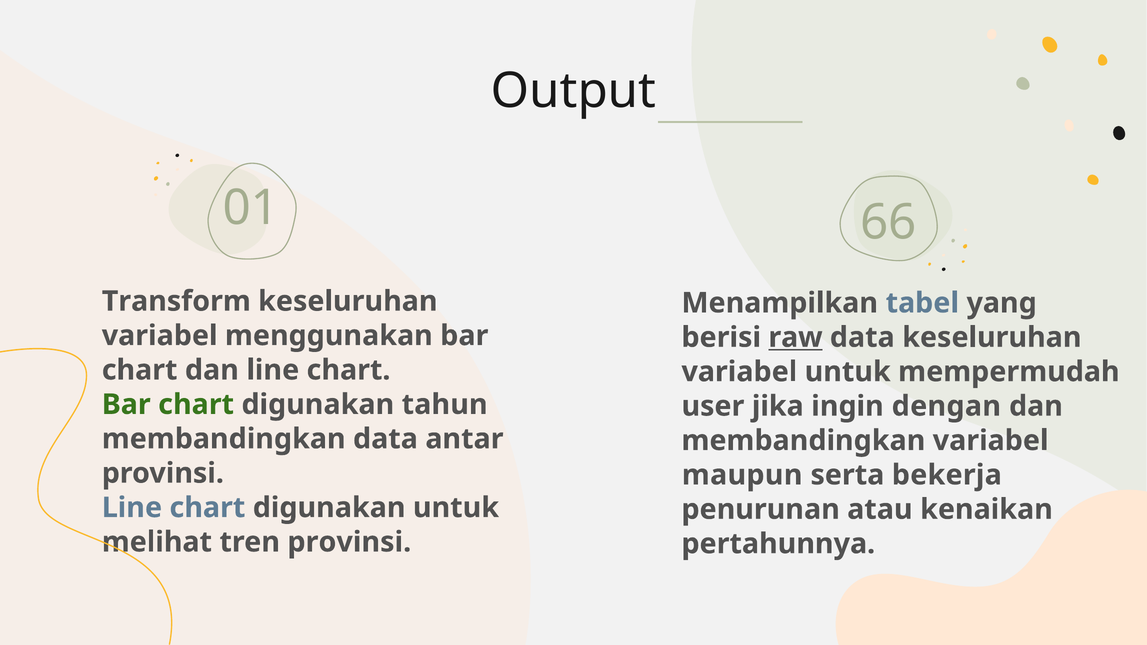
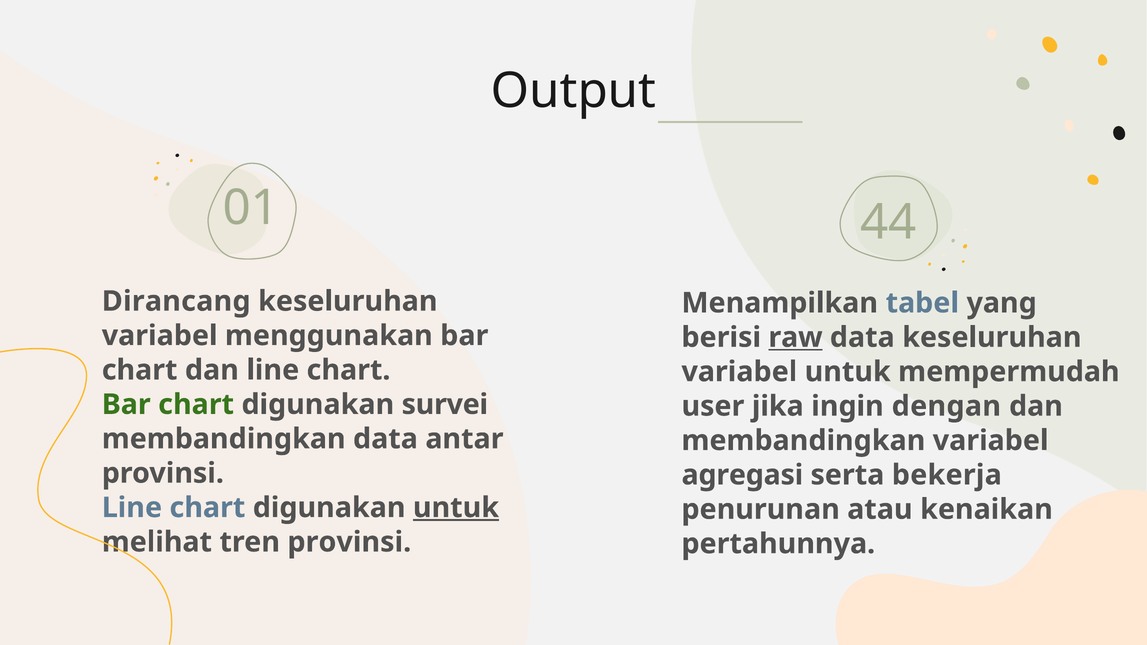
66: 66 -> 44 (888, 223)
Transform: Transform -> Dirancang (176, 301)
tahun: tahun -> survei (445, 405)
maupun: maupun -> agregasi (742, 475)
untuk underline: none -> present (456, 508)
